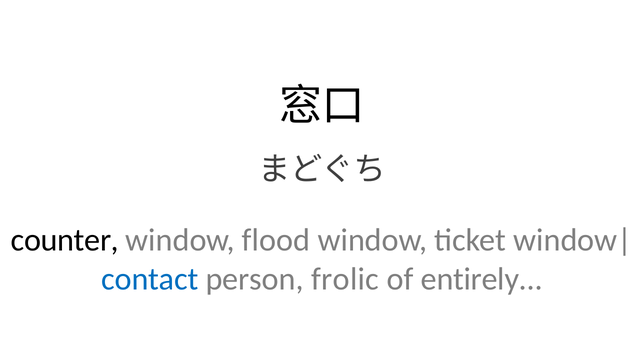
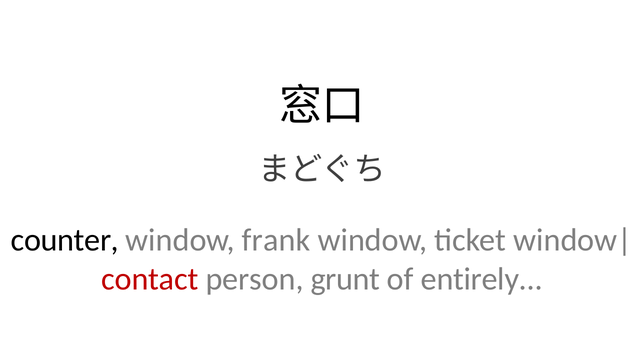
flood: flood -> frank (276, 241)
contact colour: blue -> red (150, 279)
frolic: frolic -> grunt (345, 279)
